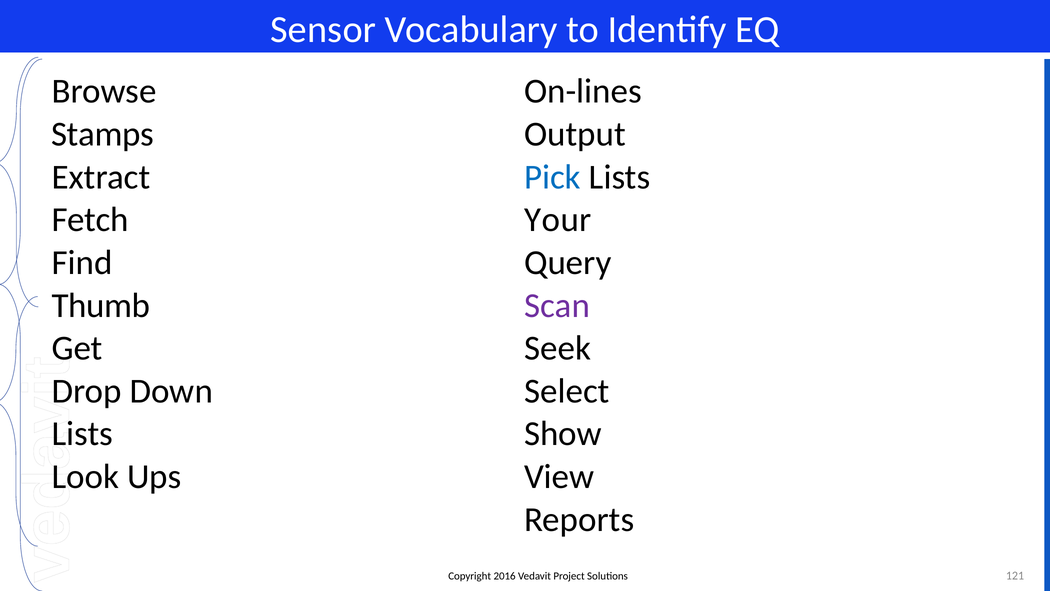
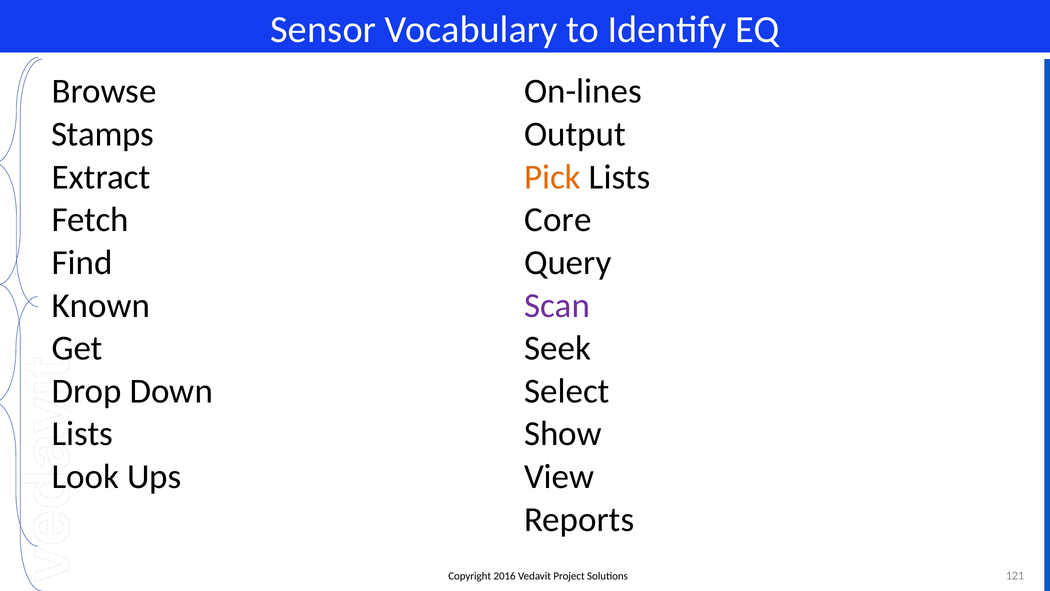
Pick colour: blue -> orange (552, 177)
Your: Your -> Core (558, 220)
Thumb: Thumb -> Known (101, 305)
